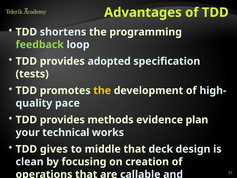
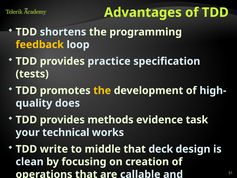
feedback colour: light green -> yellow (40, 45)
adopted: adopted -> practice (109, 61)
pace: pace -> does (67, 103)
plan: plan -> task (197, 120)
gives: gives -> write (54, 149)
